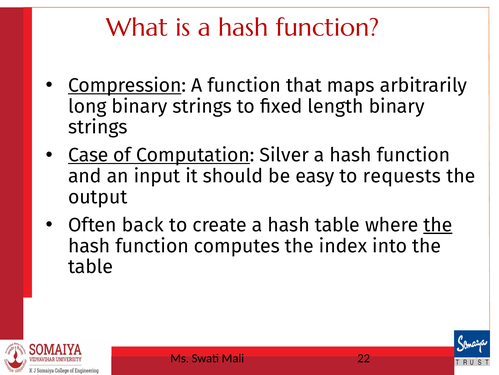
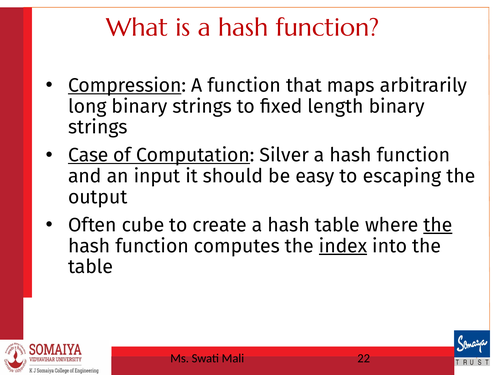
requests: requests -> escaping (402, 176)
back: back -> cube (143, 225)
index underline: none -> present (343, 245)
